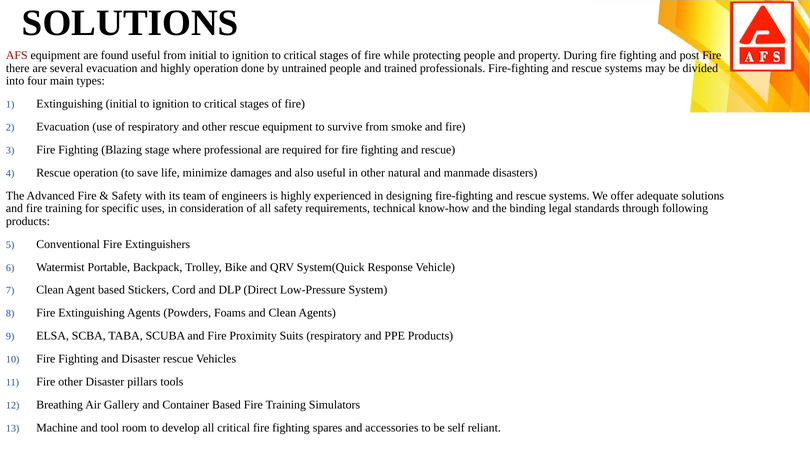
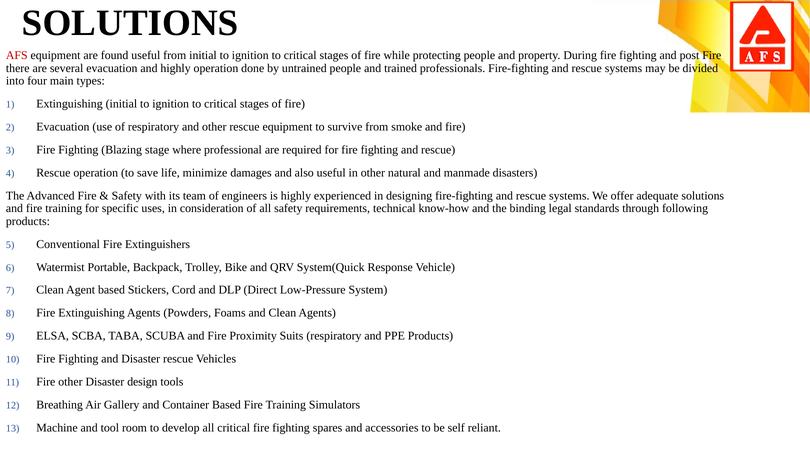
pillars: pillars -> design (142, 382)
